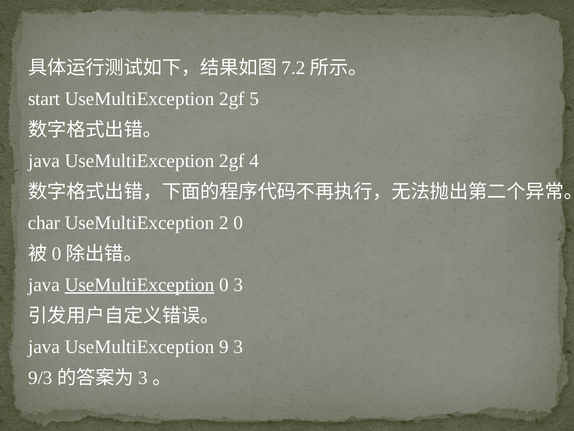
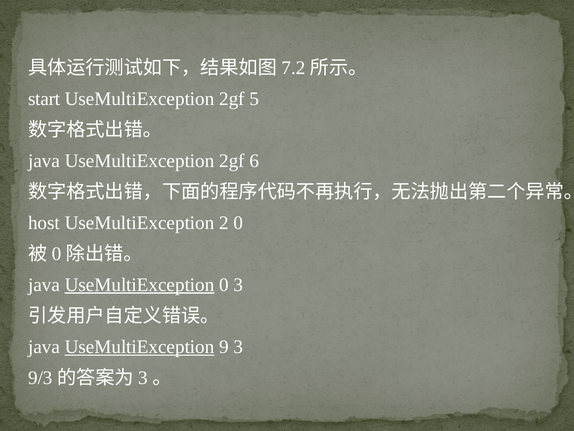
4: 4 -> 6 (254, 161)
char: char -> host (44, 223)
UseMultiException underline: none -> present (140, 346)
